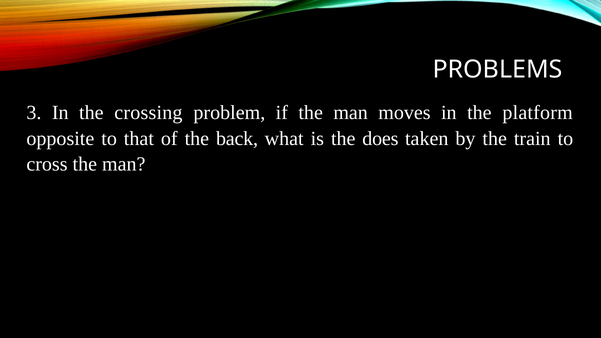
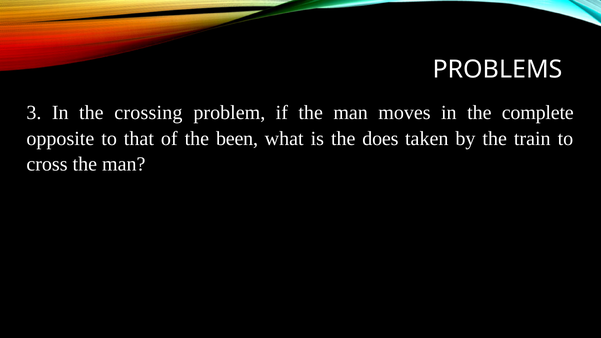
platform: platform -> complete (538, 113)
back: back -> been (237, 138)
